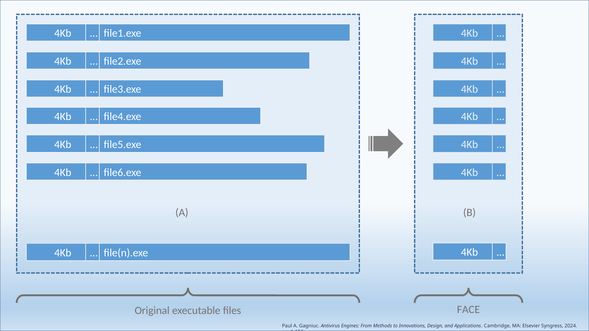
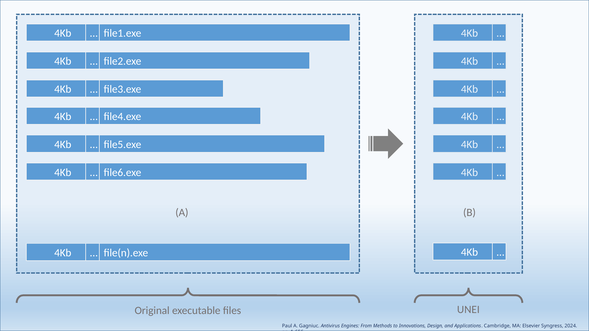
FACE: FACE -> UNEI (468, 310)
